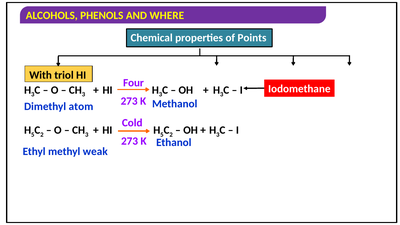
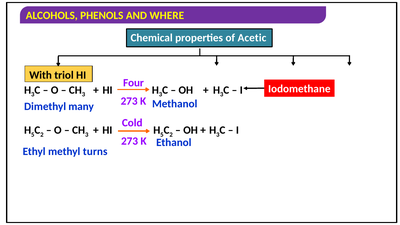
Points: Points -> Acetic (252, 38)
atom: atom -> many (81, 107)
weak: weak -> turns (95, 151)
